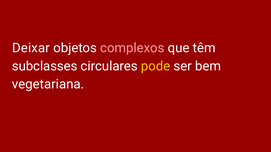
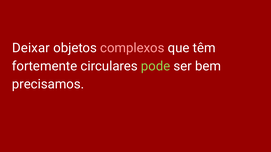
subclasses: subclasses -> fortemente (45, 66)
pode colour: yellow -> light green (156, 66)
vegetariana: vegetariana -> precisamos (48, 84)
